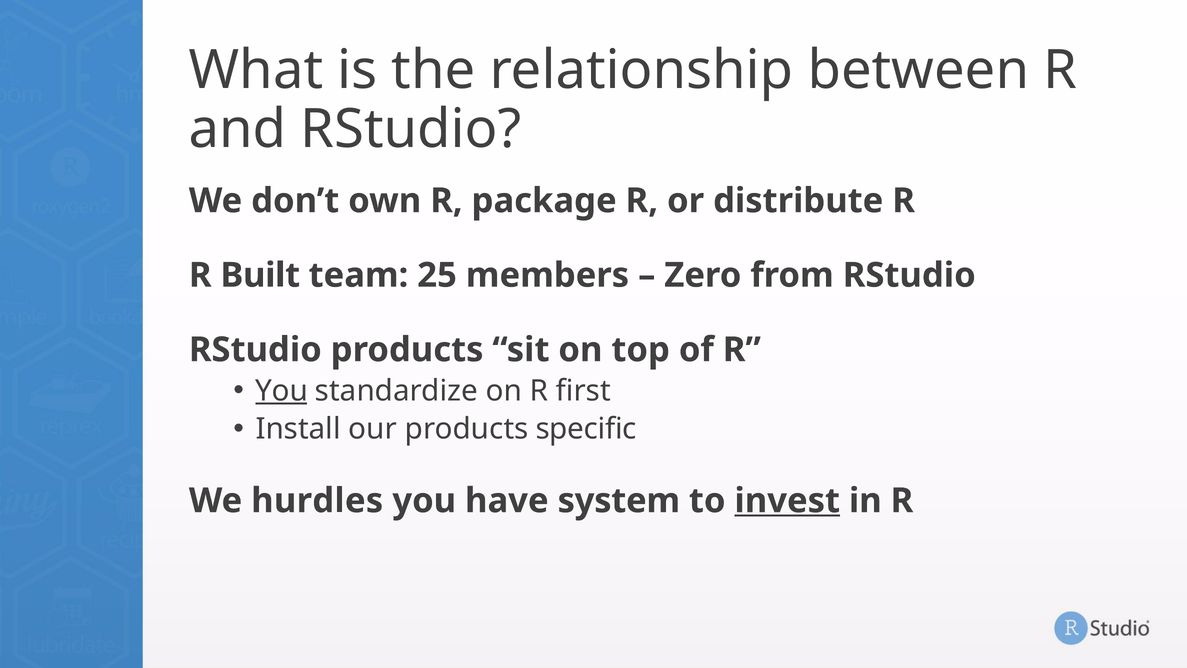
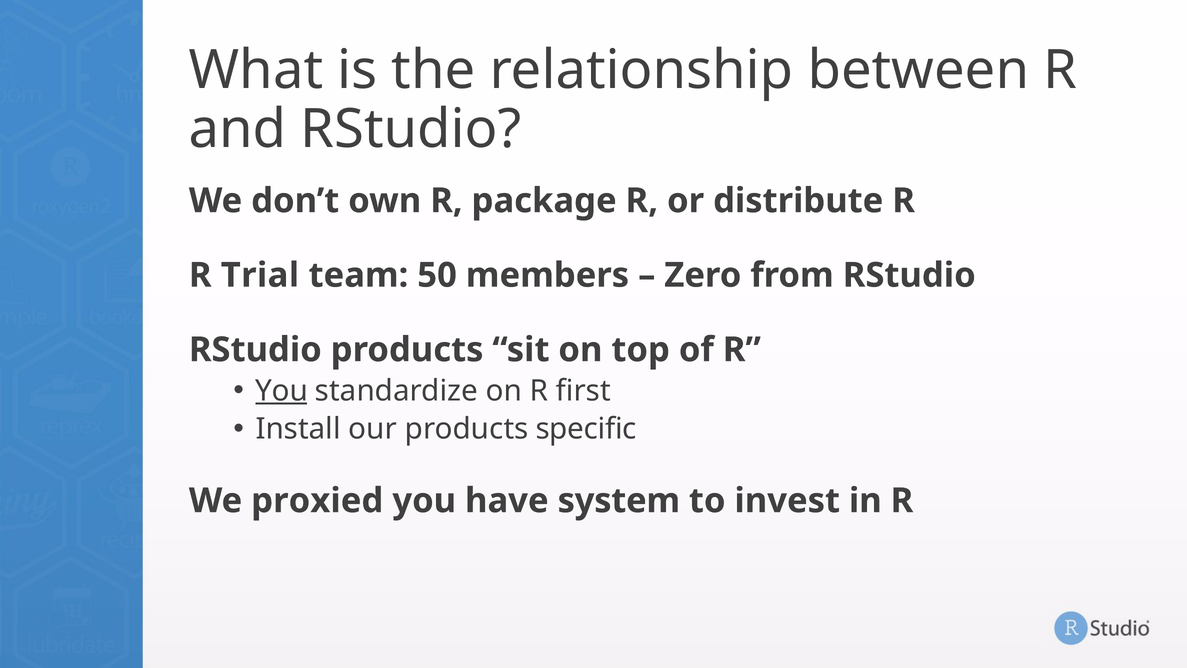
Built: Built -> Trial (260, 275)
25: 25 -> 50 (437, 275)
hurdles: hurdles -> proxied (317, 501)
invest underline: present -> none (787, 501)
